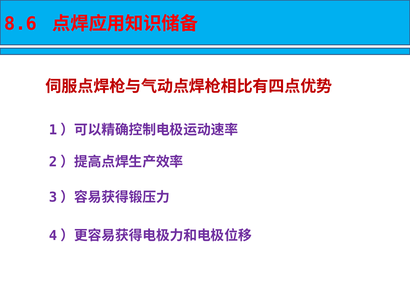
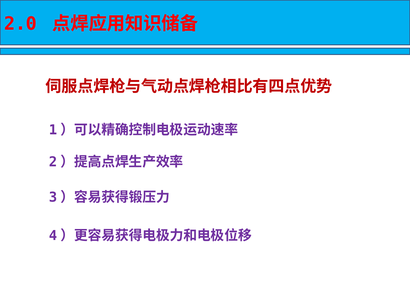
8.6: 8.6 -> 2.0 (20, 24)
